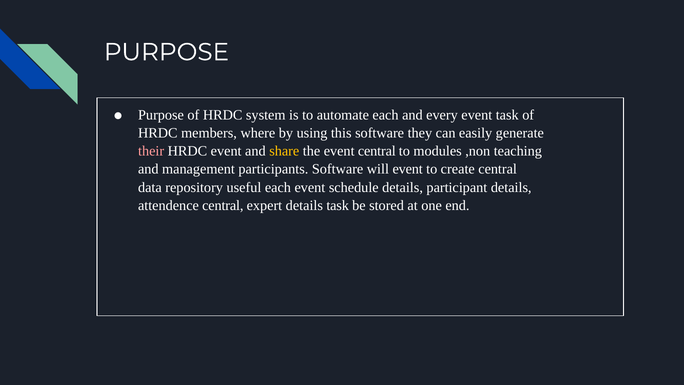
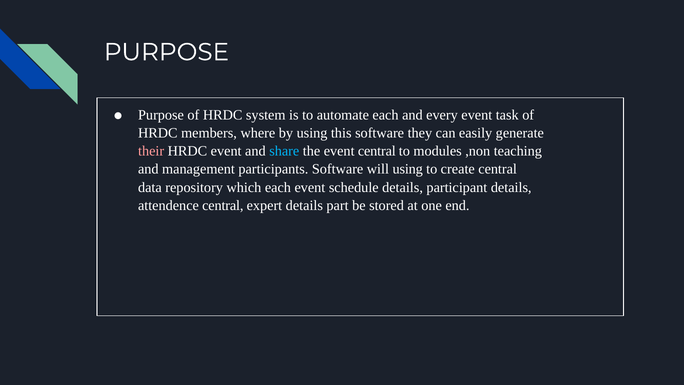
share colour: yellow -> light blue (284, 151)
will event: event -> using (408, 169)
useful: useful -> which (244, 187)
details task: task -> part (338, 205)
